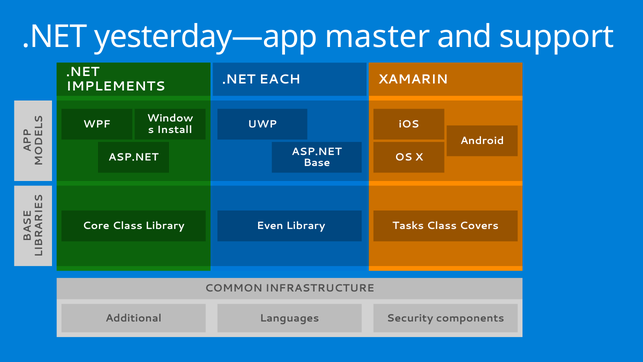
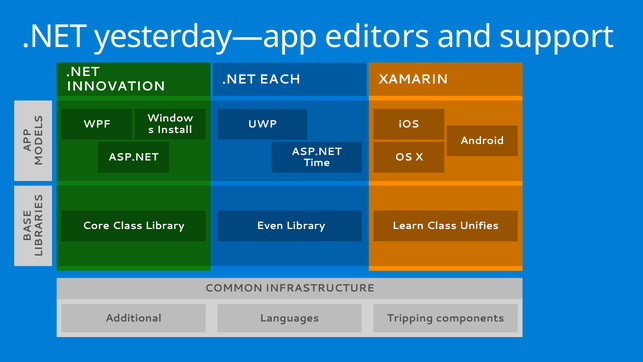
master: master -> editors (377, 37)
IMPLEMENTS: IMPLEMENTS -> INNOVATION (116, 86)
Base: Base -> Time (317, 163)
Tasks: Tasks -> Learn (408, 226)
Covers: Covers -> Unifies (479, 226)
Security: Security -> Tripping (410, 318)
